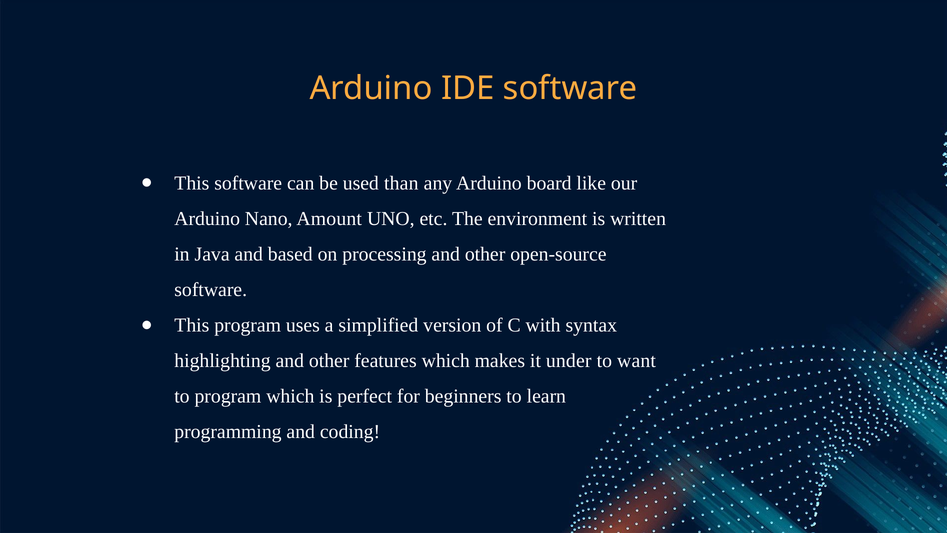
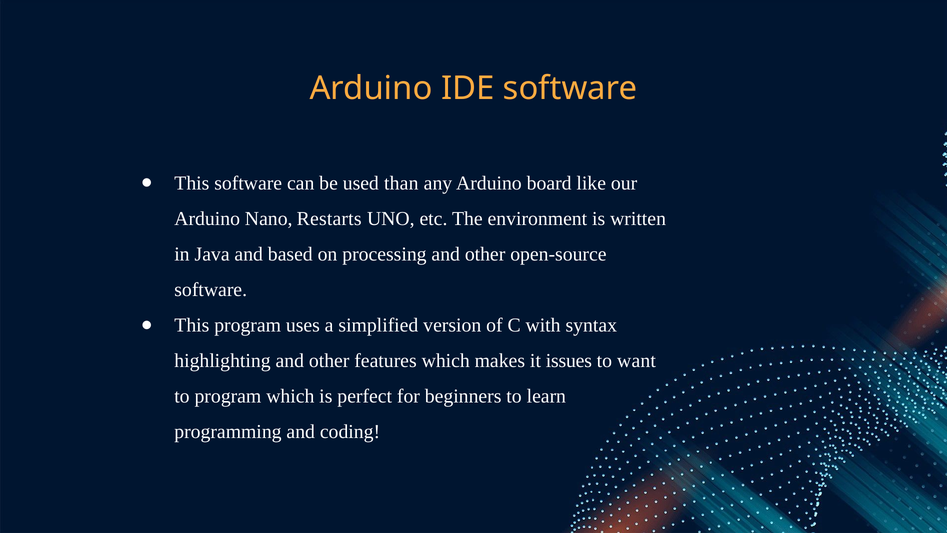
Amount: Amount -> Restarts (329, 219)
under: under -> issues (569, 361)
